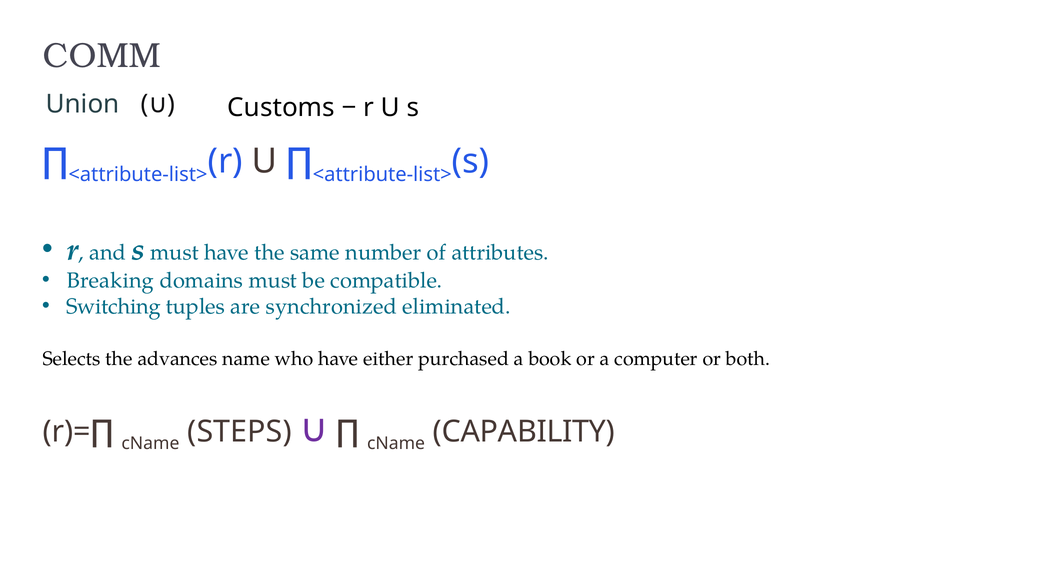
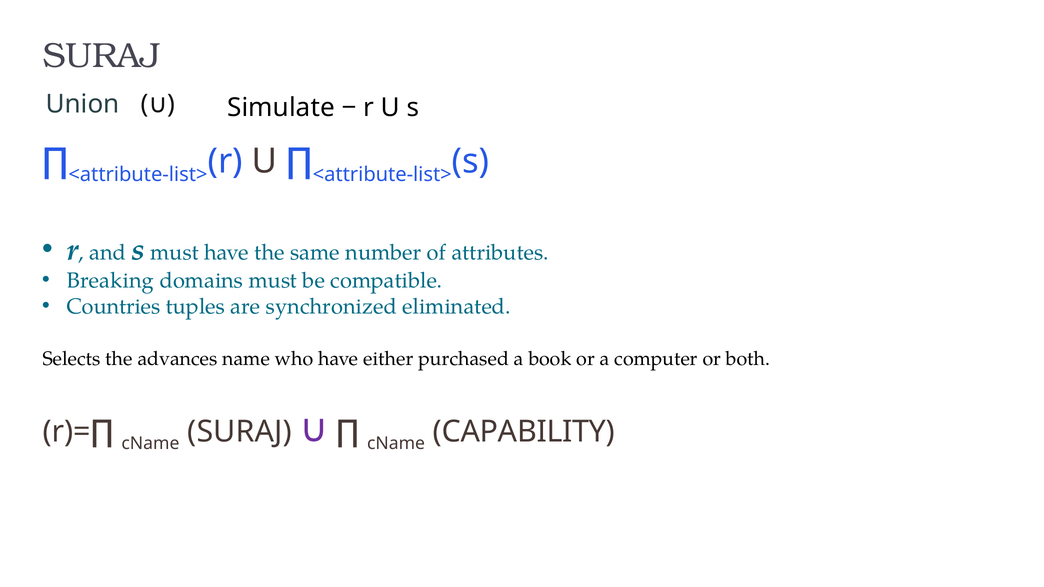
COMM: COMM -> SURAJ (102, 56)
Customs: Customs -> Simulate (281, 108)
Switching: Switching -> Countries (113, 307)
cName STEPS: STEPS -> SURAJ (240, 432)
